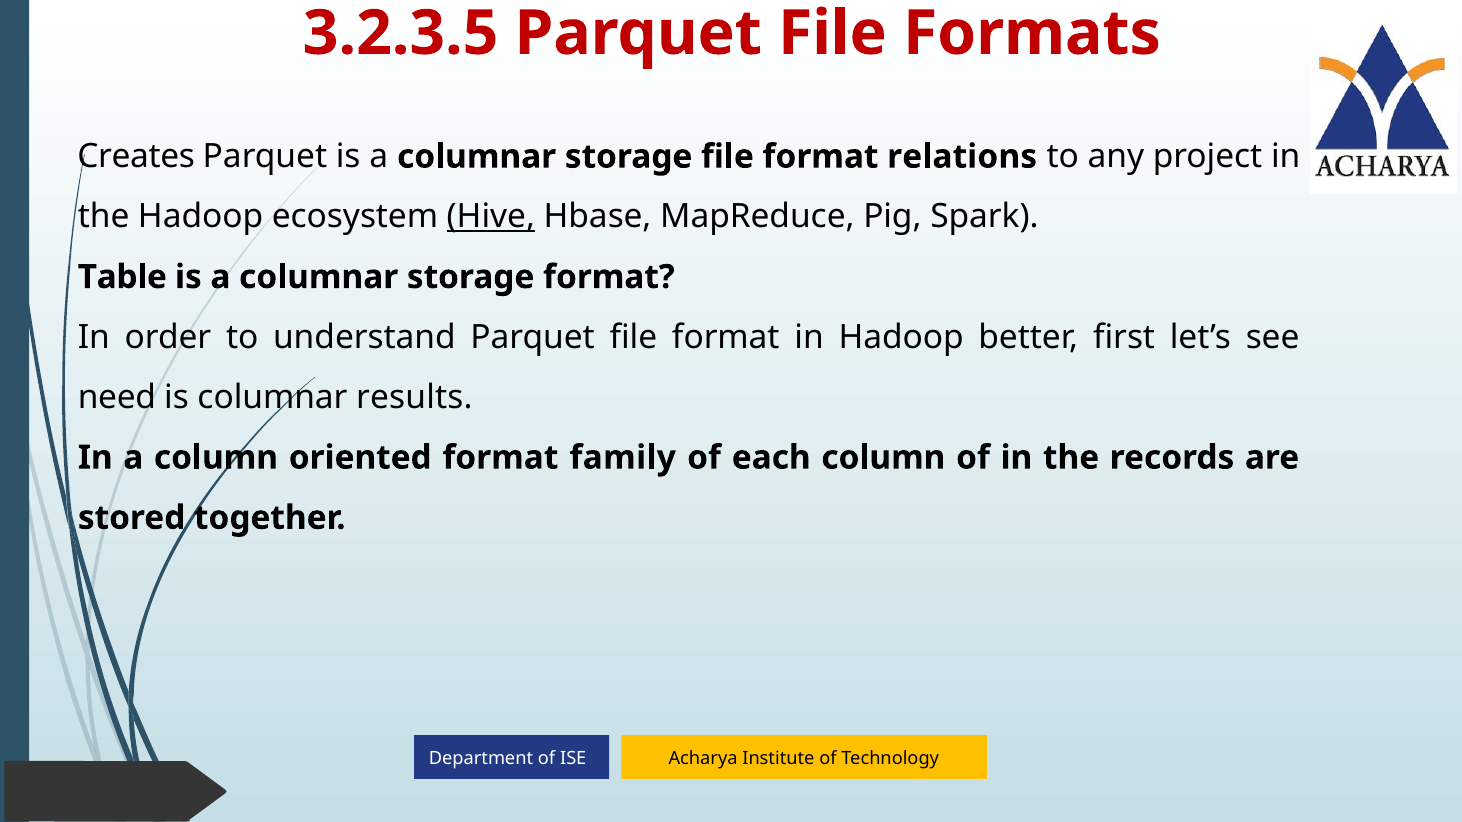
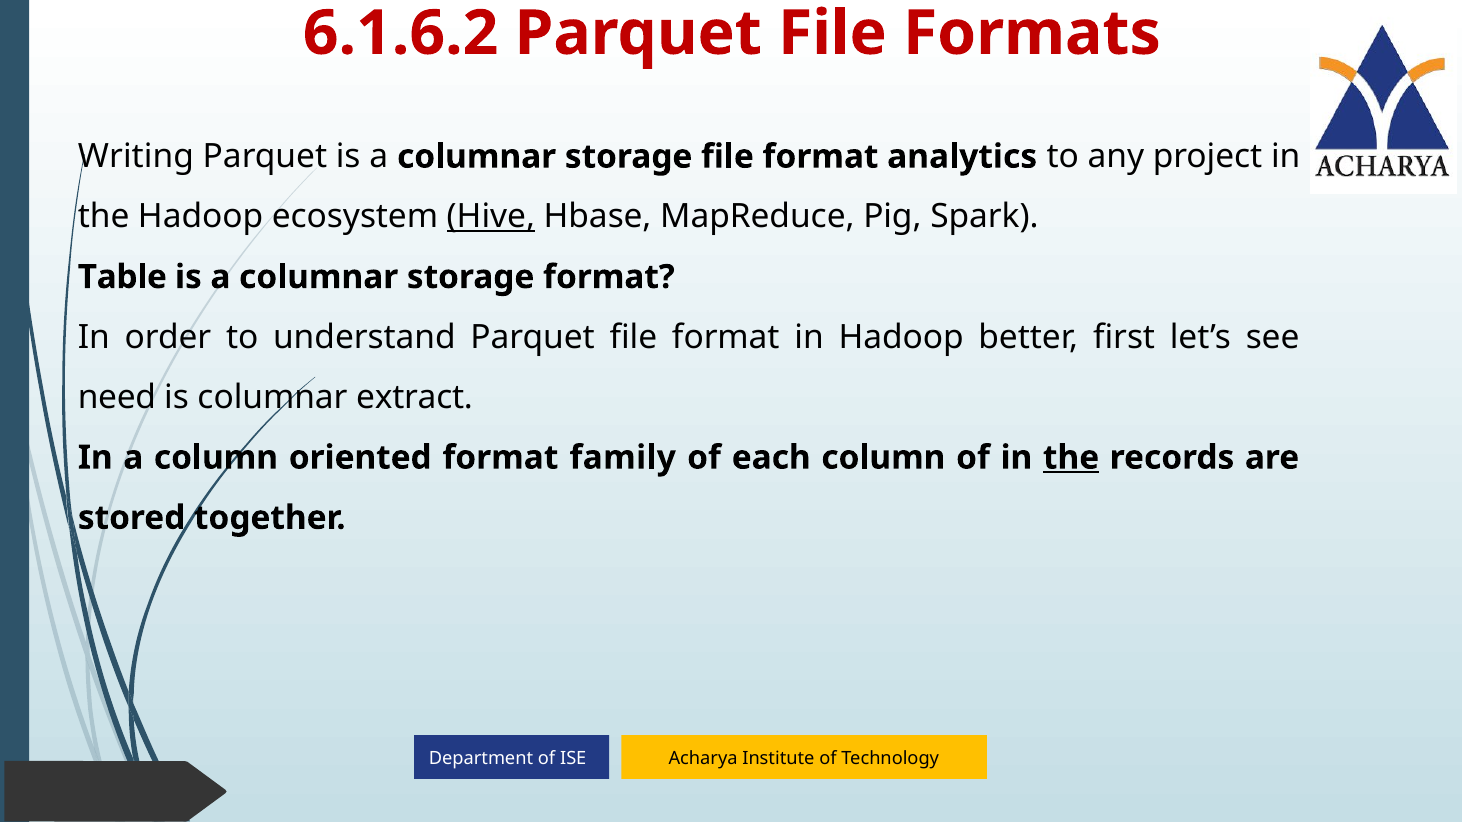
3.2.3.5: 3.2.3.5 -> 6.1.6.2 (401, 33)
Creates: Creates -> Writing (136, 157)
relations: relations -> analytics (962, 157)
results: results -> extract (415, 398)
the underline: none -> present (1071, 458)
